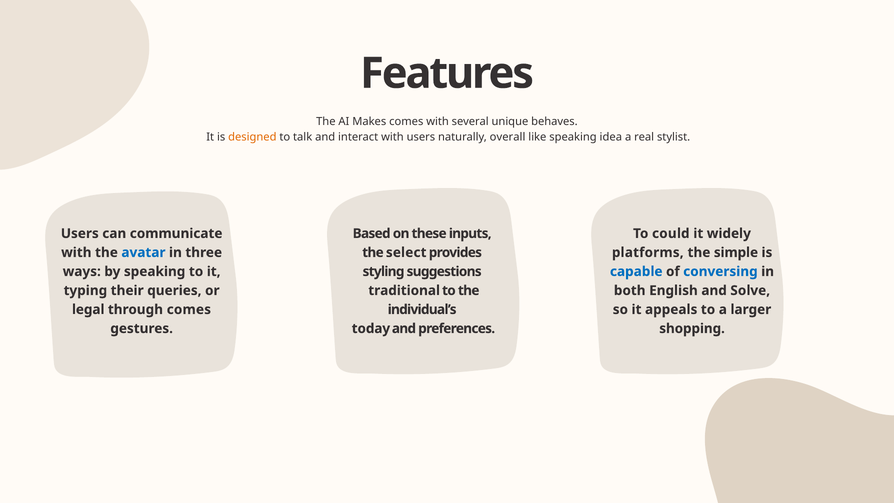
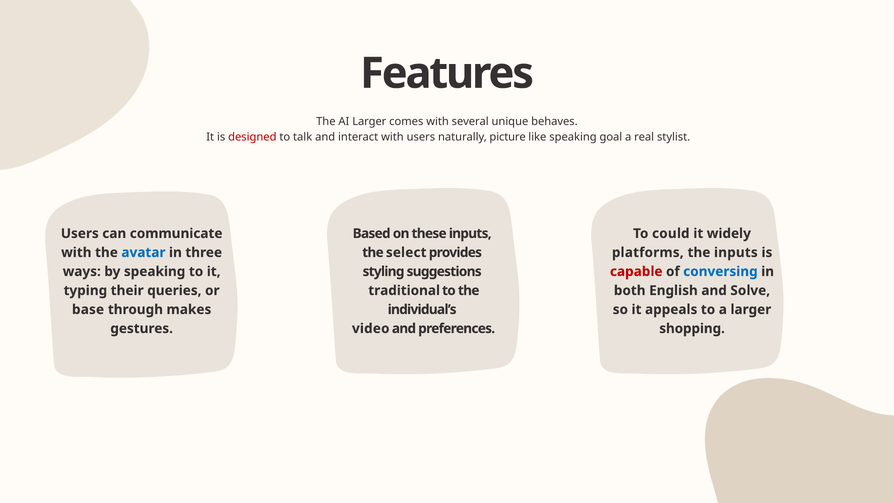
AI Makes: Makes -> Larger (369, 121)
designed colour: orange -> red (252, 137)
overall: overall -> picture (508, 137)
idea: idea -> goal (611, 137)
the simple: simple -> inputs (736, 252)
capable colour: blue -> red (636, 271)
legal: legal -> base (88, 309)
through comes: comes -> makes (189, 309)
today: today -> video (371, 328)
